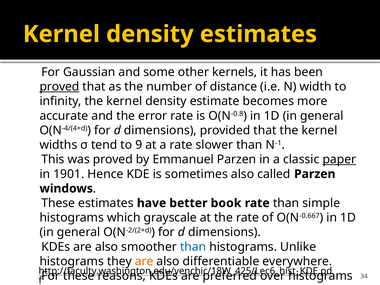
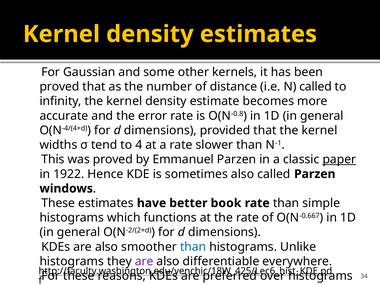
proved underline: present -> none (59, 87)
N width: width -> called (316, 87)
9: 9 -> 4 (139, 145)
1901: 1901 -> 1922 (69, 174)
grayscale: grayscale -> functions (170, 218)
are colour: orange -> purple (144, 261)
